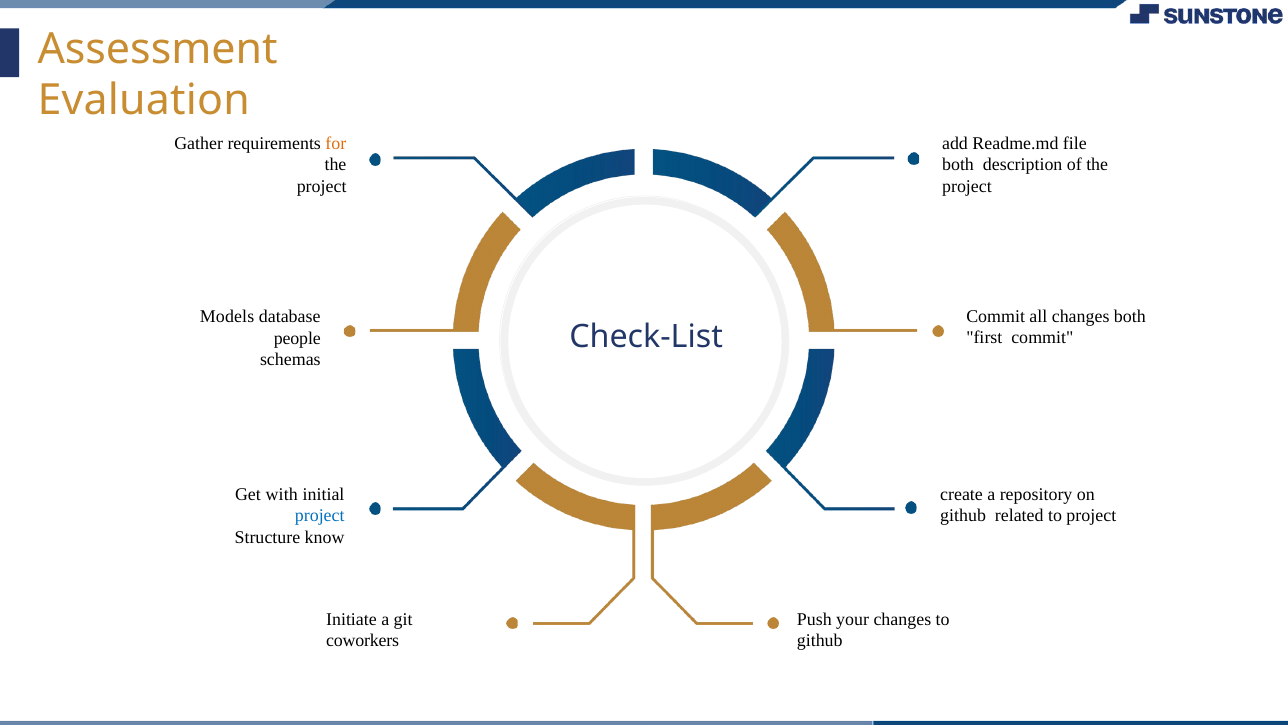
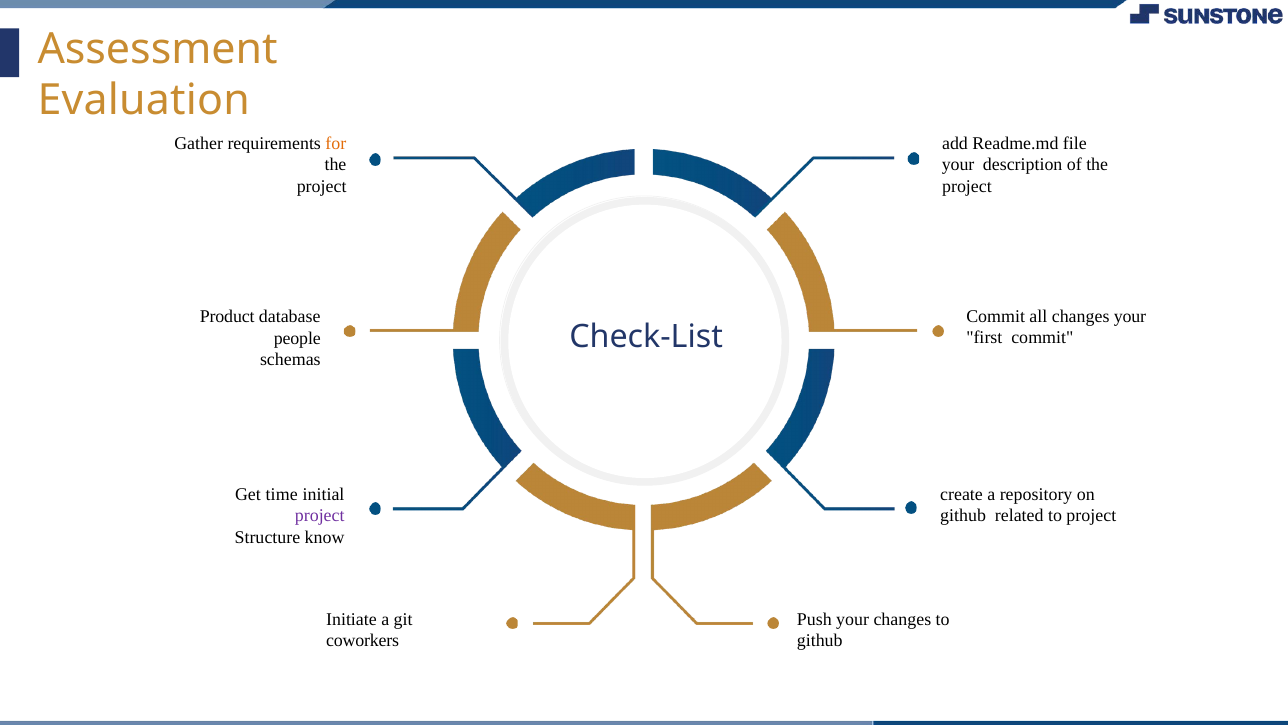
both: both -> your (958, 165)
Models: Models -> Product (227, 316)
changes both: both -> your (1130, 316)
with: with -> time (282, 494)
project colour: blue -> purple (320, 515)
